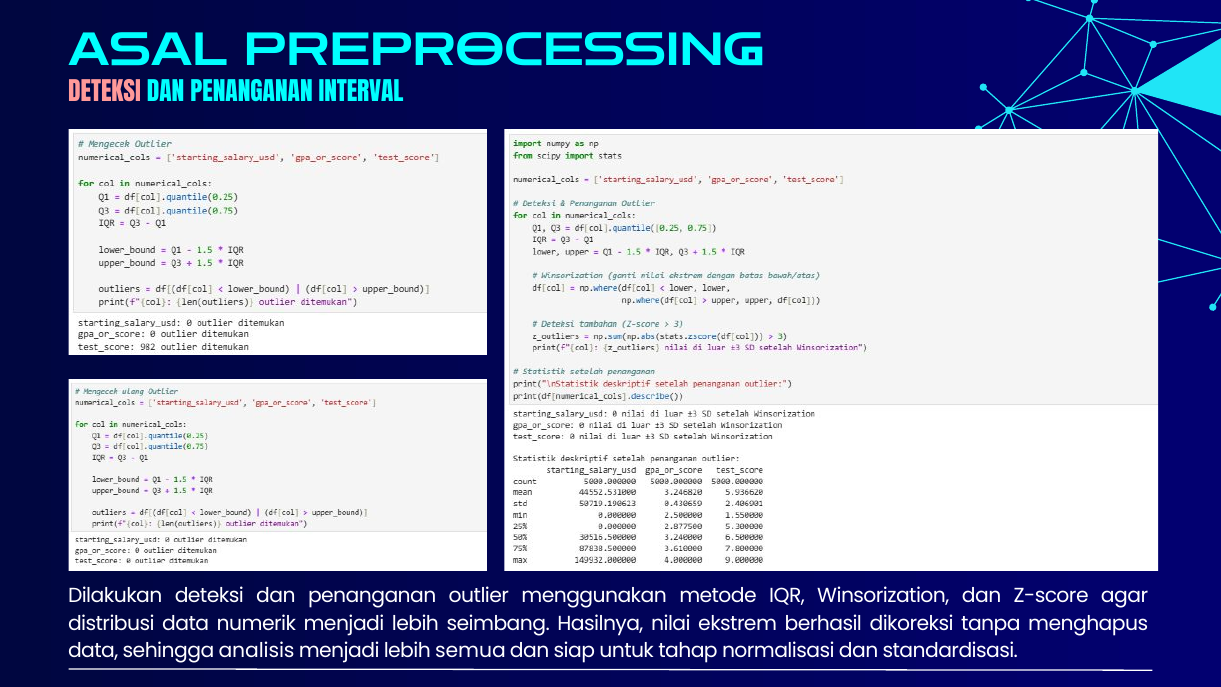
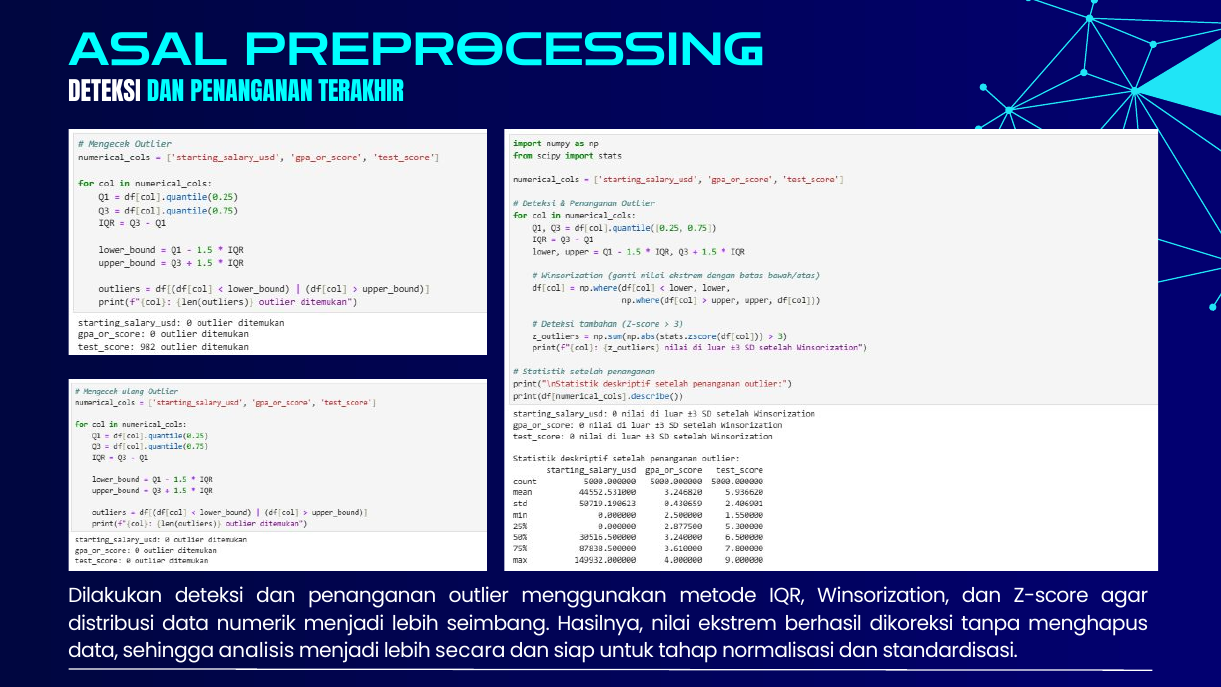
DETEKSI colour: pink -> white (104, 93)
INTERVAL: INTERVAL -> TERAKHIR (361, 93)
semua: semua -> secara (470, 650)
